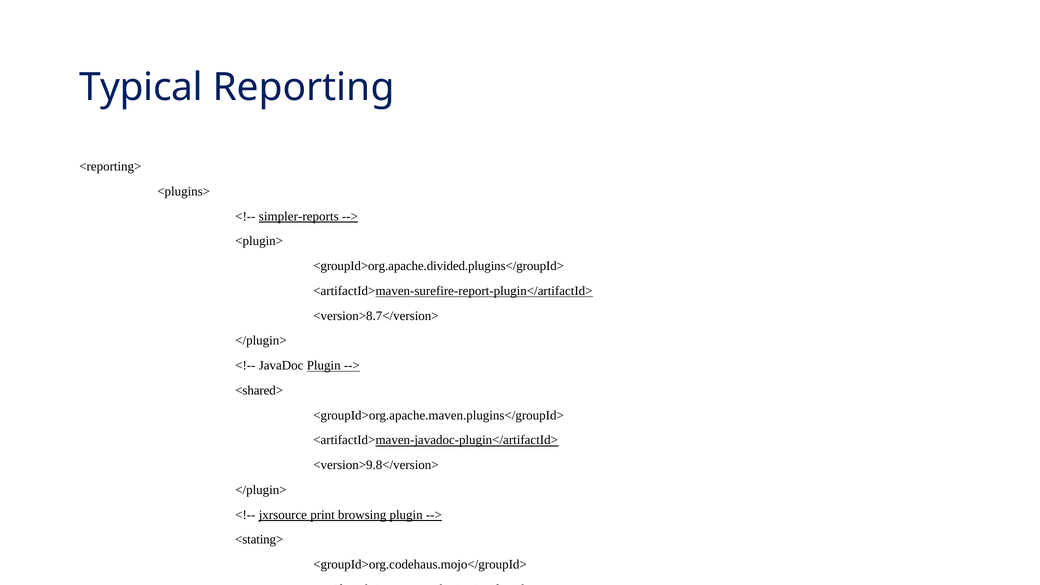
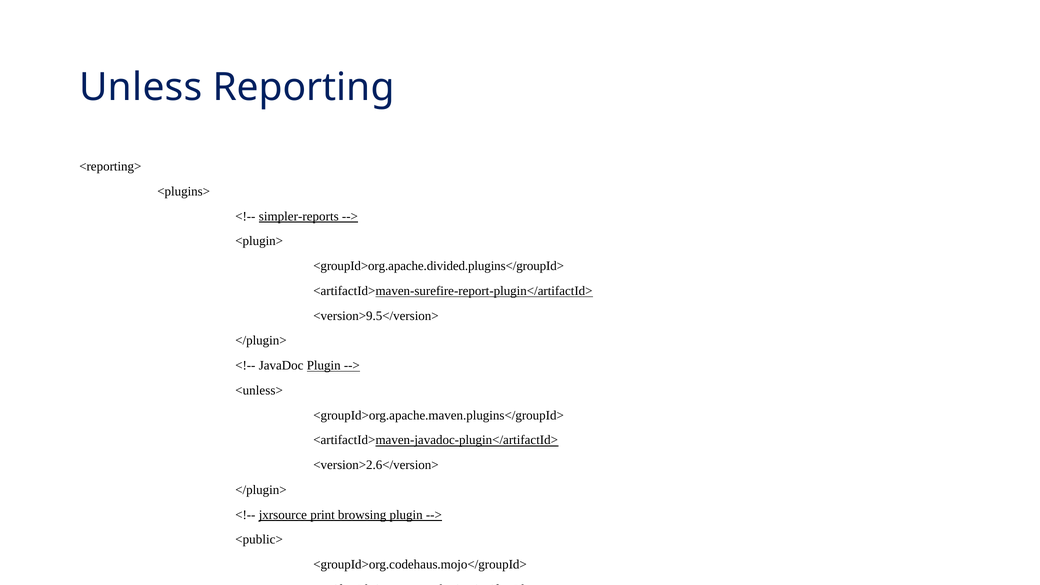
Typical: Typical -> Unless (141, 87)
<version>8.7</version>: <version>8.7</version> -> <version>9.5</version> (376, 316)
<shared>: <shared> -> <unless> (259, 390)
<version>9.8</version>: <version>9.8</version> -> <version>2.6</version> (376, 465)
<stating>: <stating> -> <public> (259, 540)
